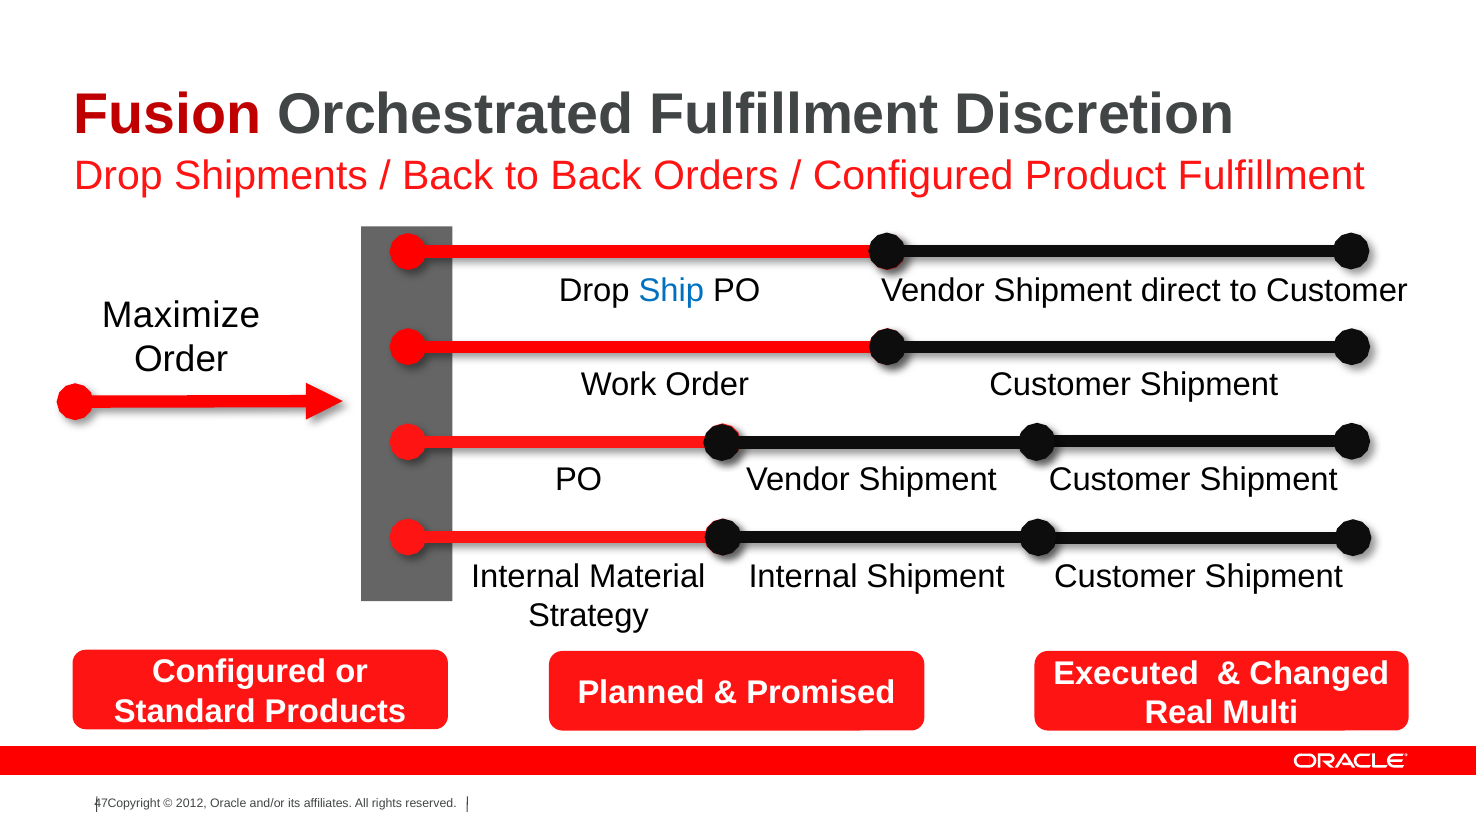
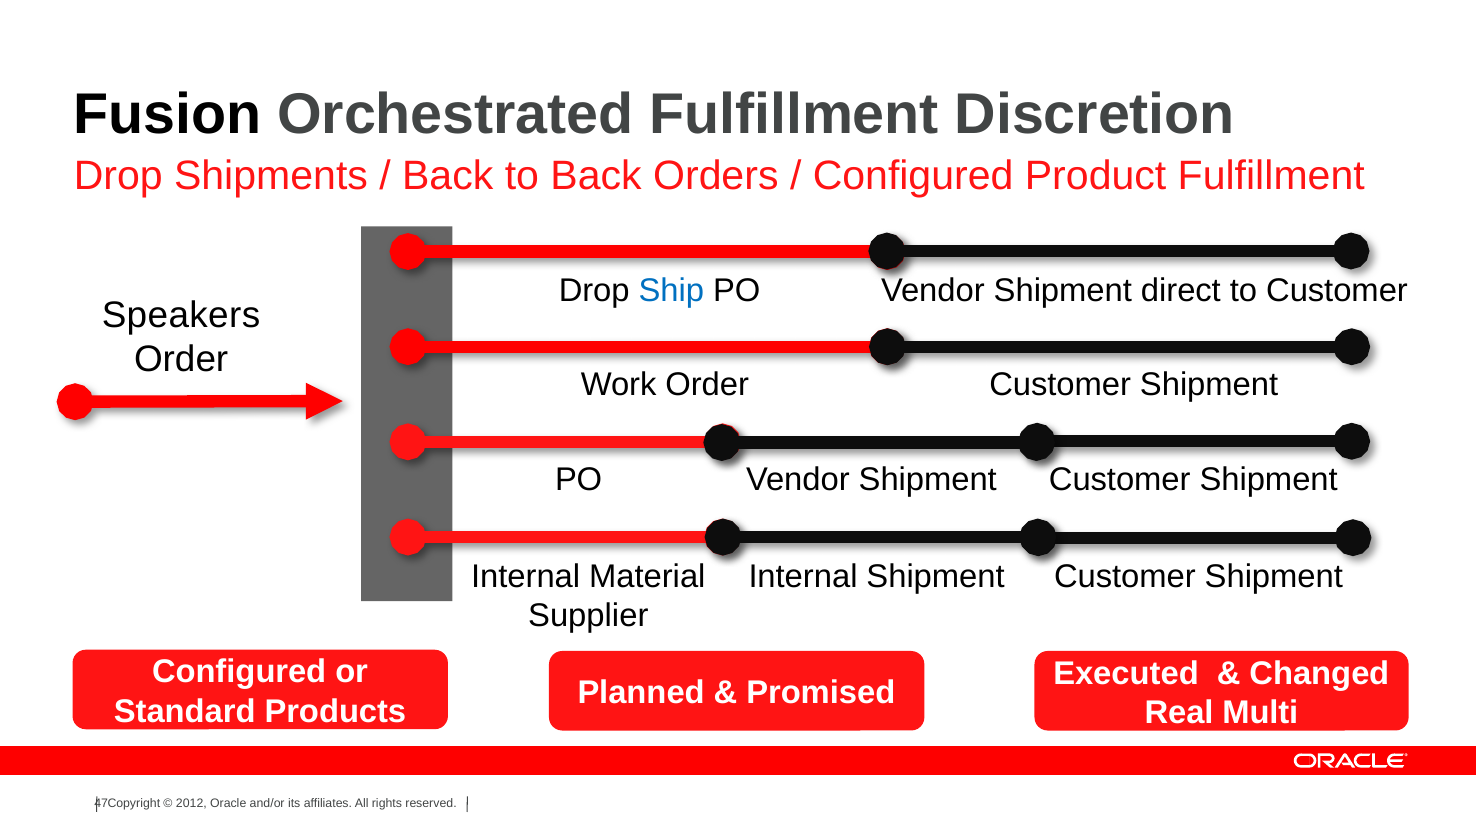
Fusion colour: red -> black (168, 115)
Maximize: Maximize -> Speakers (181, 315)
Strategy: Strategy -> Supplier (588, 616)
